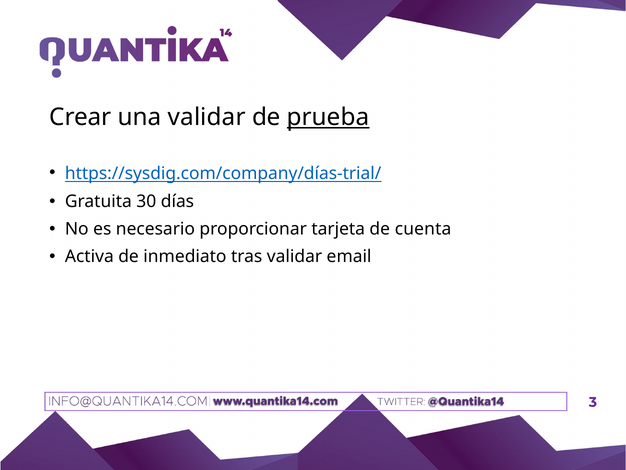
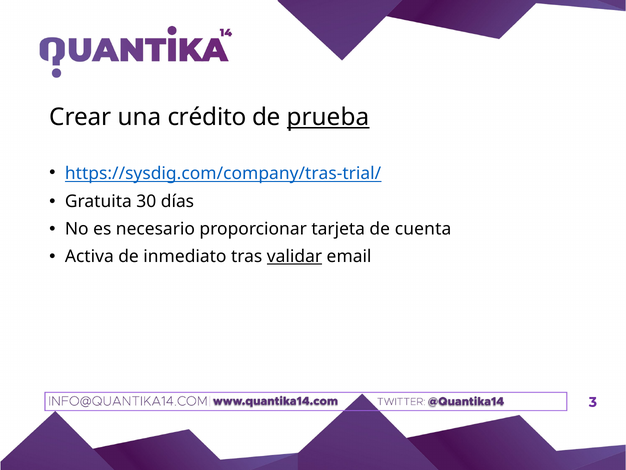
una validar: validar -> crédito (207, 117)
https://sysdig.com/company/días-trial/: https://sysdig.com/company/días-trial/ -> https://sysdig.com/company/tras-trial/ (223, 173)
validar underline: none -> present (294, 256)
